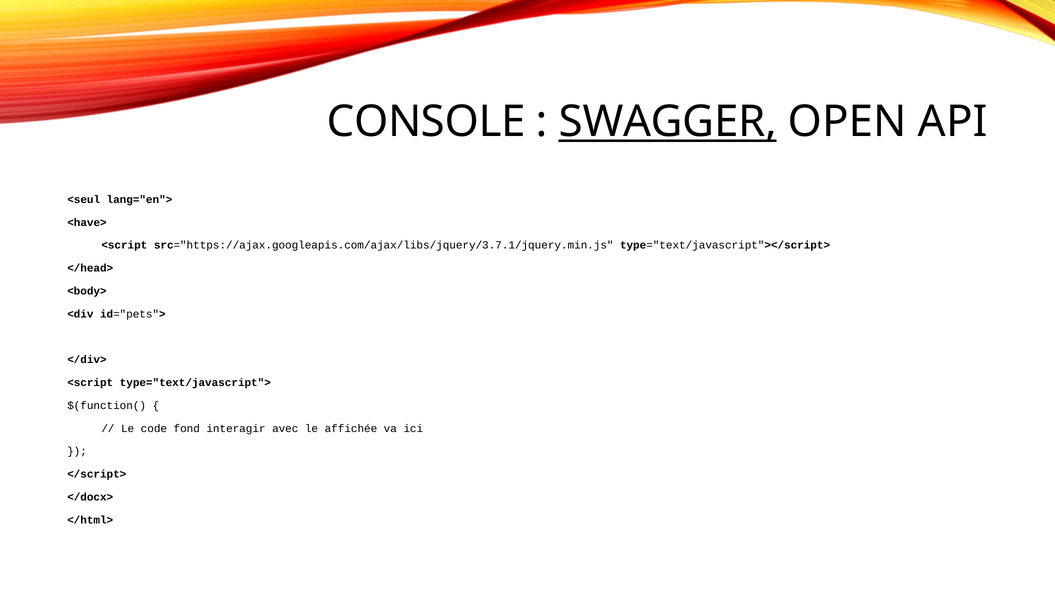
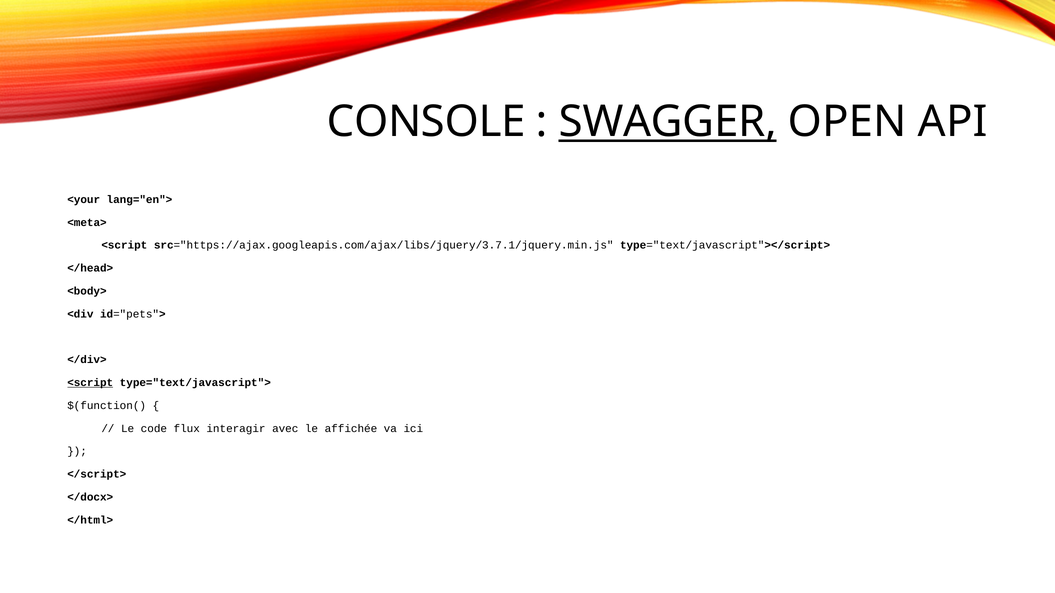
<seul: <seul -> <your (84, 200)
<have>: <have> -> <meta> (87, 223)
<script underline: none -> present (90, 383)
fond: fond -> flux (187, 429)
